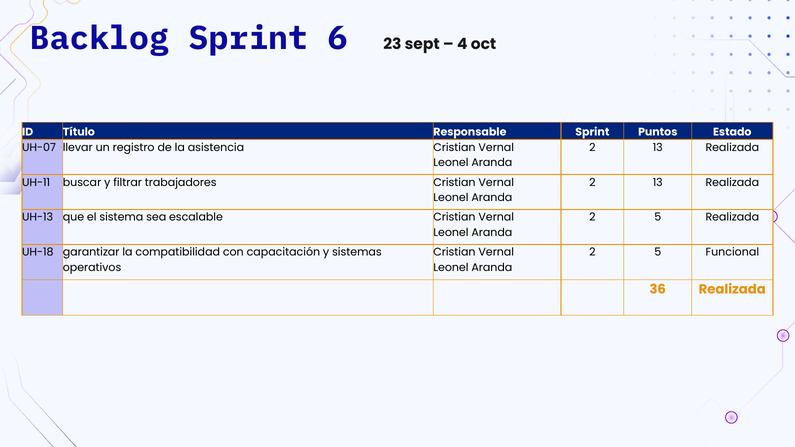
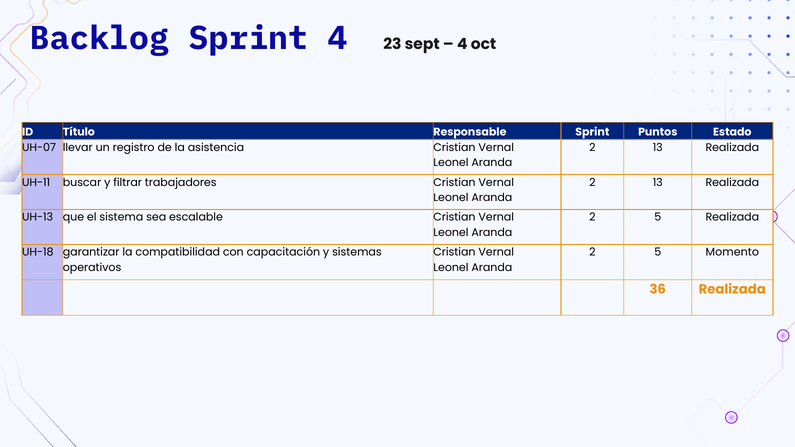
Sprint 6: 6 -> 4 (338, 38)
Funcional: Funcional -> Momento (732, 252)
